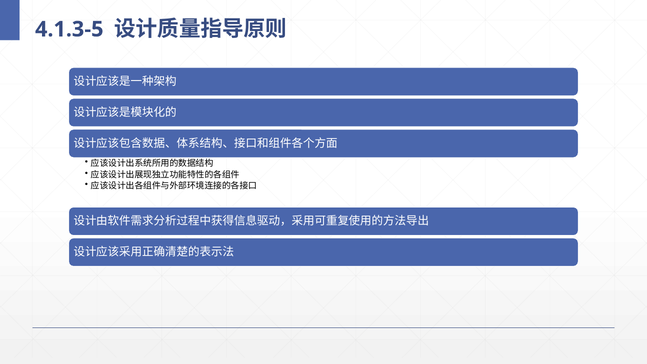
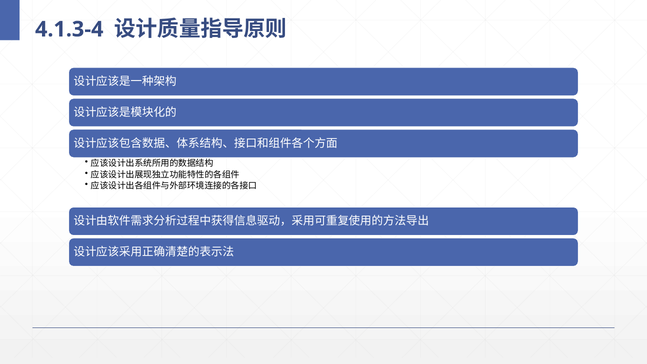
4.1.3-5: 4.1.3-5 -> 4.1.3-4 (69, 29)
